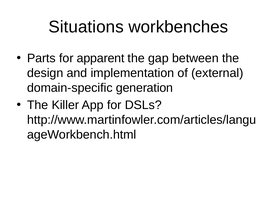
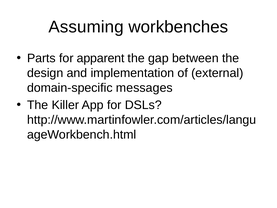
Situations: Situations -> Assuming (86, 27)
generation: generation -> messages (144, 88)
